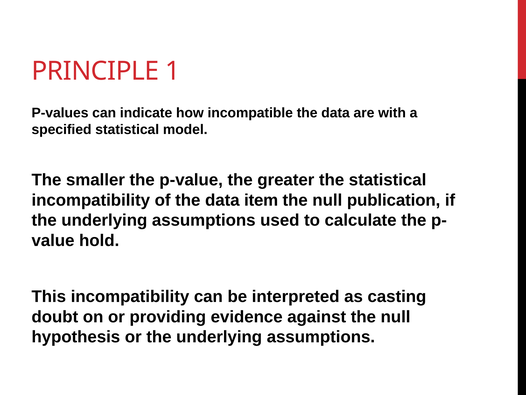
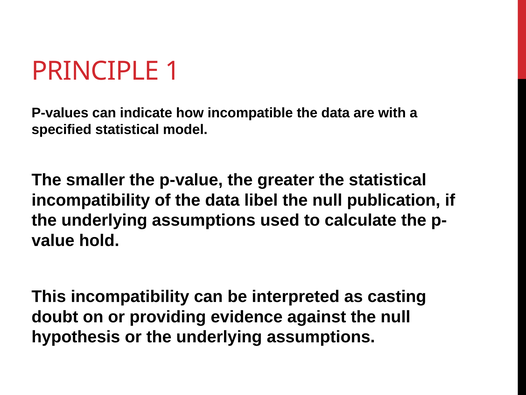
item: item -> libel (261, 200)
